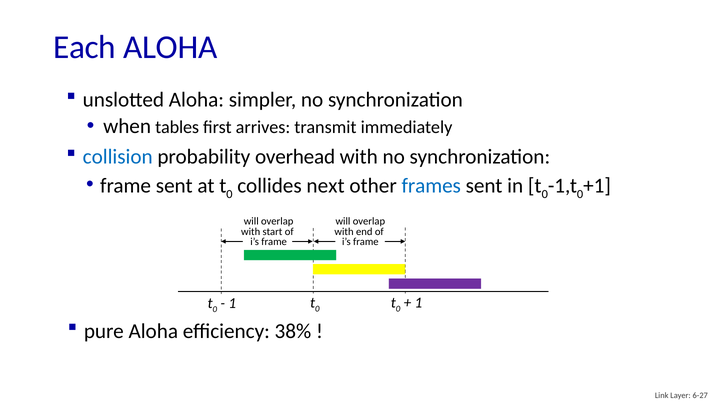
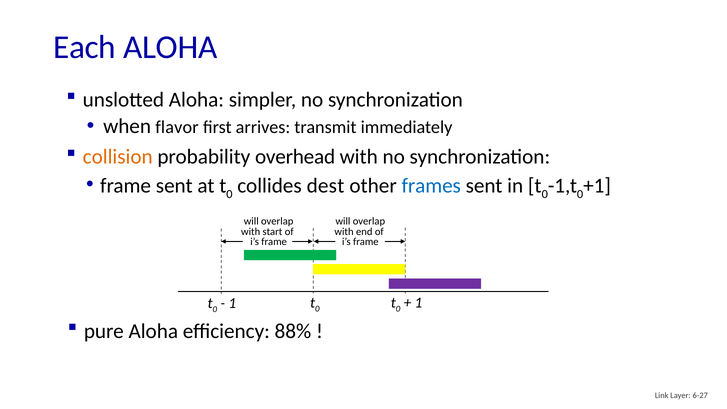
tables: tables -> flavor (177, 127)
collision colour: blue -> orange (118, 157)
next: next -> dest (325, 186)
38%: 38% -> 88% (293, 331)
